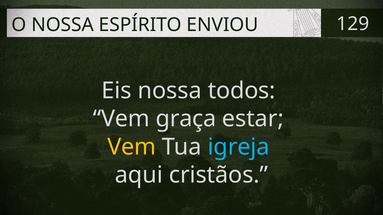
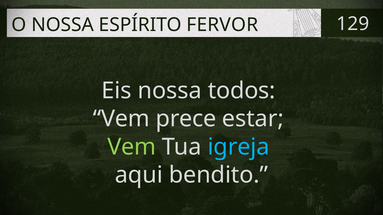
ENVIOU: ENVIOU -> FERVOR (222, 25)
graça: graça -> prece (186, 119)
Vem colour: yellow -> light green (132, 147)
cristãos: cristãos -> bendito (218, 175)
